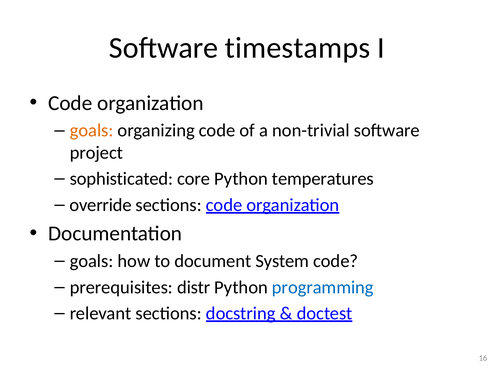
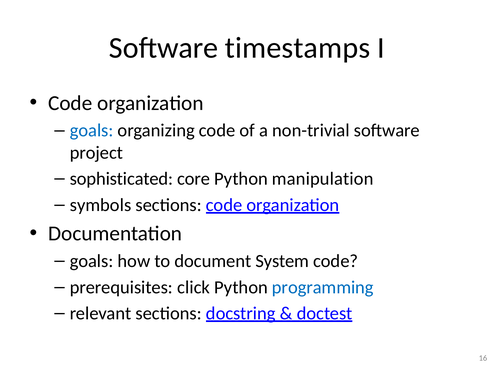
goals colour: orange -> blue (92, 131)
temperatures: temperatures -> manipulation (323, 179)
override: override -> symbols (101, 205)
distr: distr -> click (194, 288)
